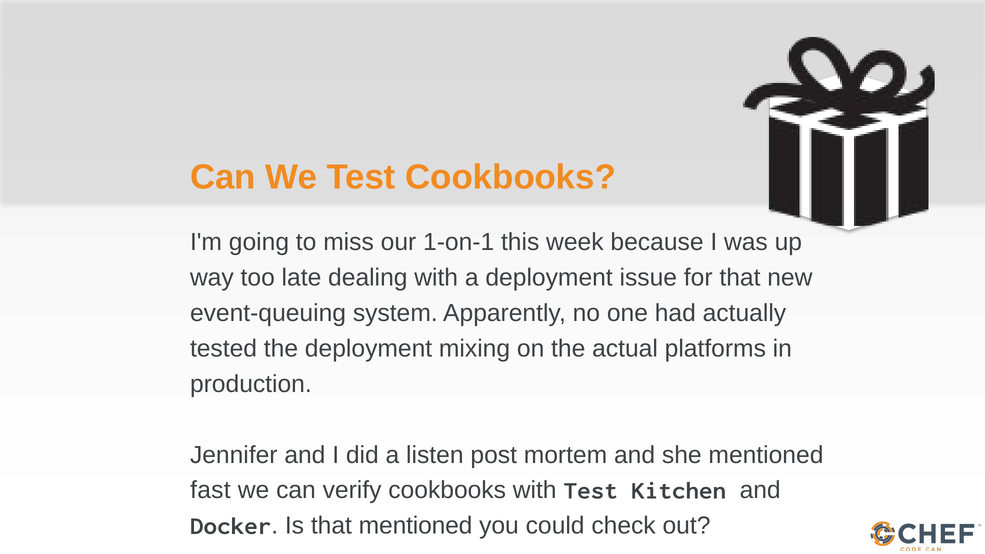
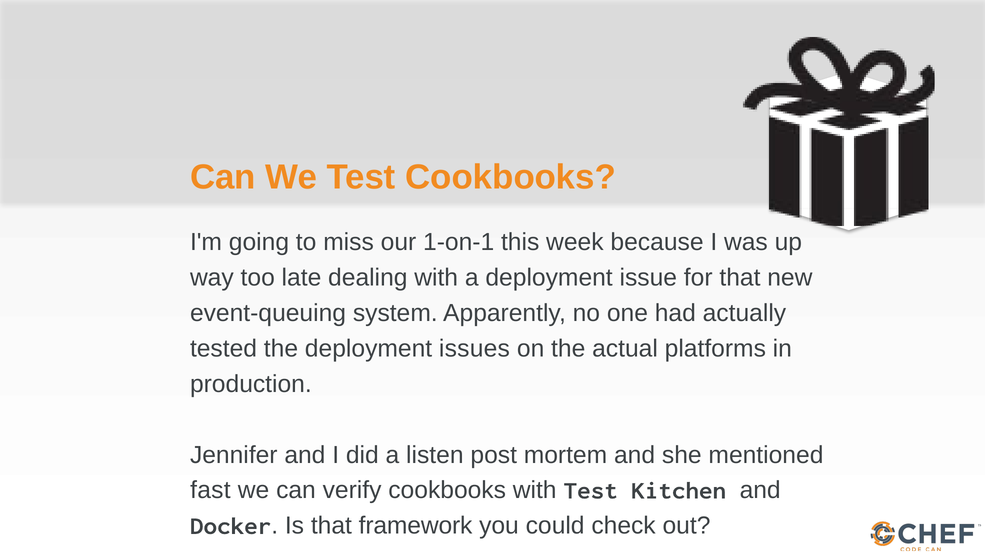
mixing: mixing -> issues (474, 349)
that mentioned: mentioned -> framework (416, 526)
